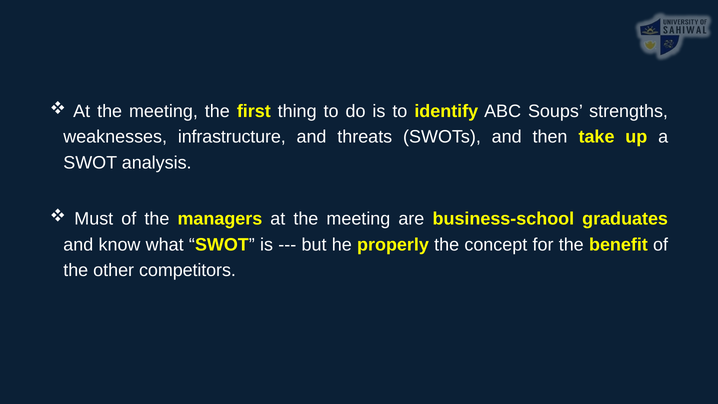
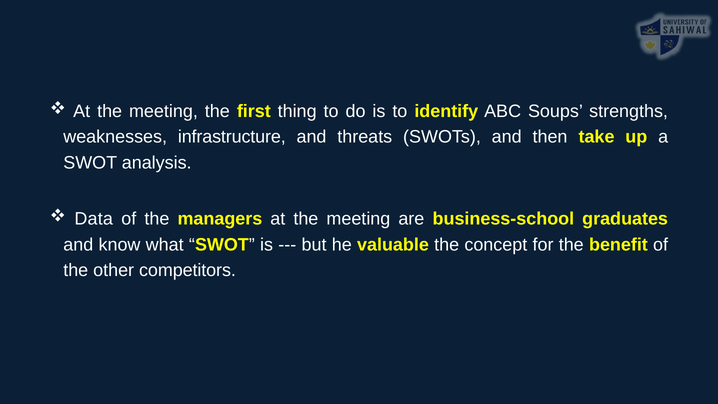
Must: Must -> Data (94, 219)
properly: properly -> valuable (393, 245)
